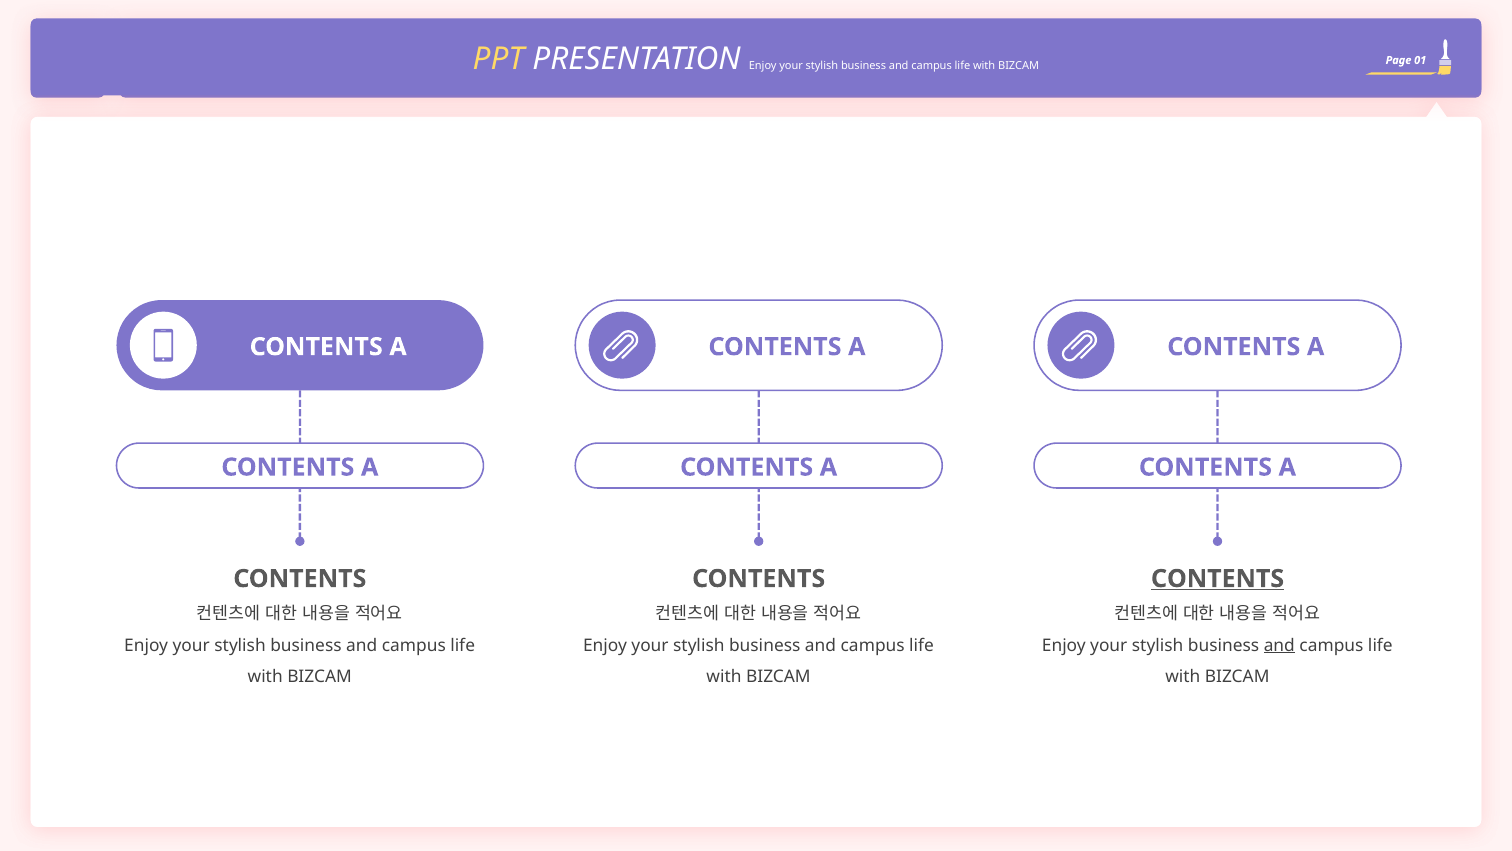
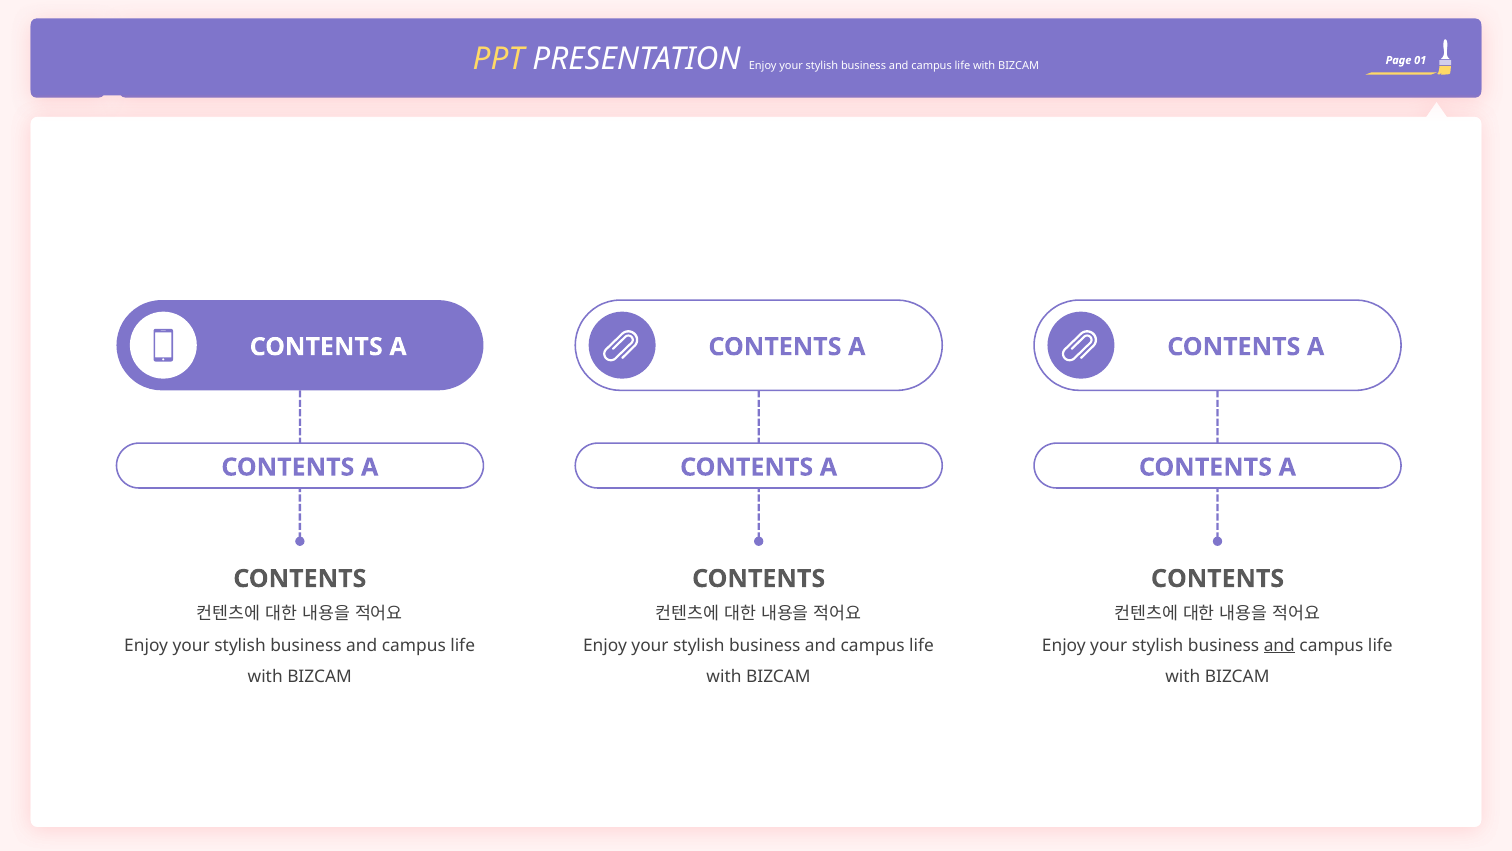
CONTENTS underline: present -> none (1218, 578)
